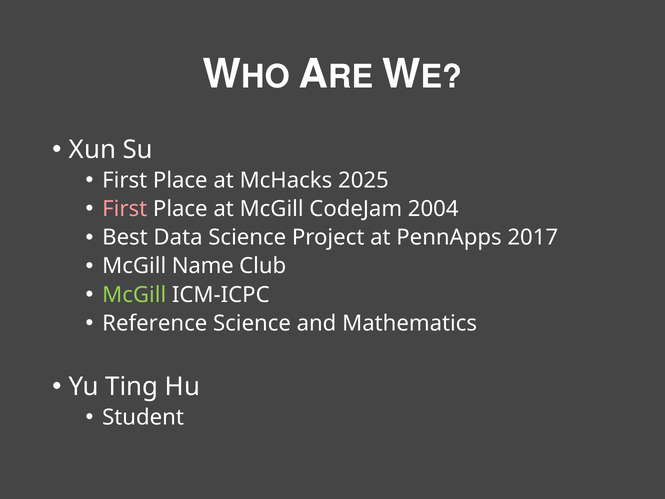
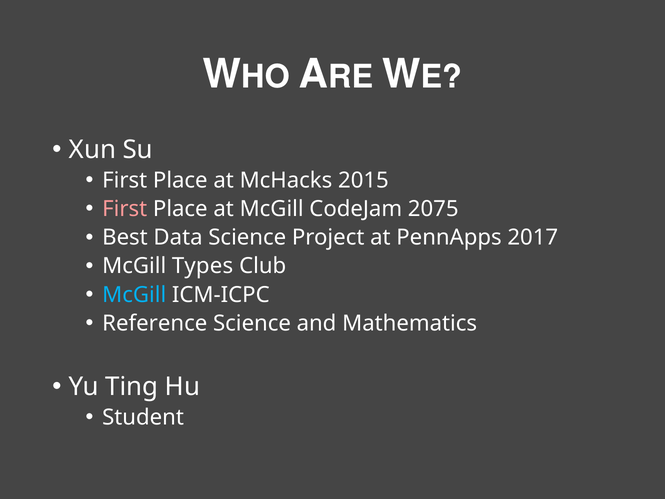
2025: 2025 -> 2015 (363, 180)
2004: 2004 -> 2075 (433, 209)
Name: Name -> Types (203, 266)
McGill colour: light green -> light blue (134, 295)
